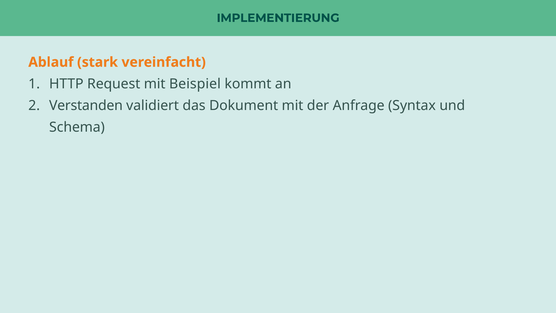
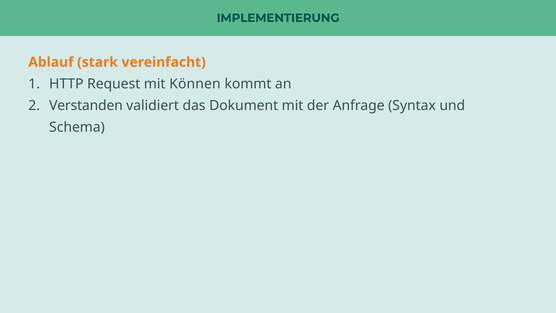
Beispiel: Beispiel -> Können (195, 84)
